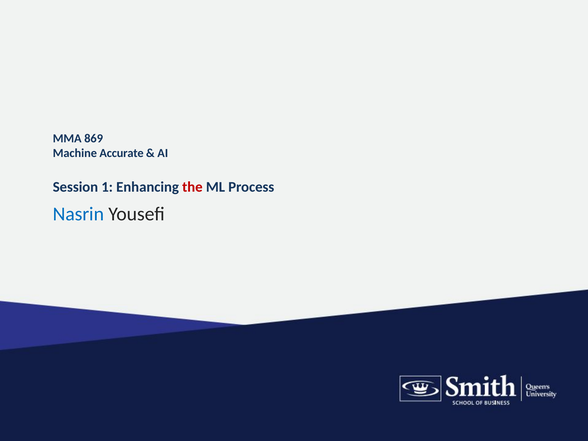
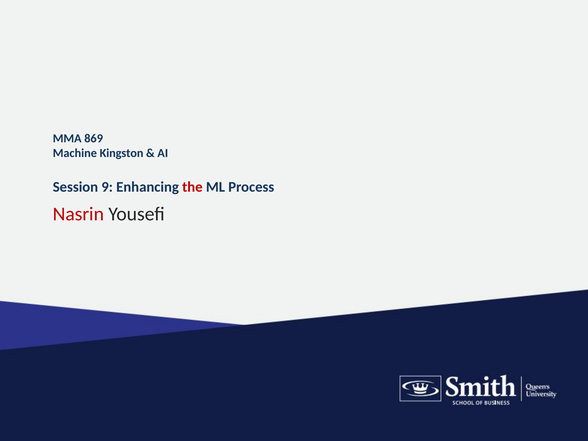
Accurate: Accurate -> Kingston (122, 153)
1: 1 -> 9 (107, 187)
Nasrin colour: blue -> red (78, 214)
